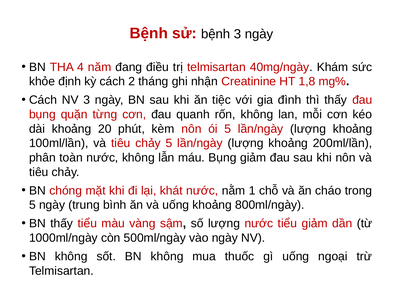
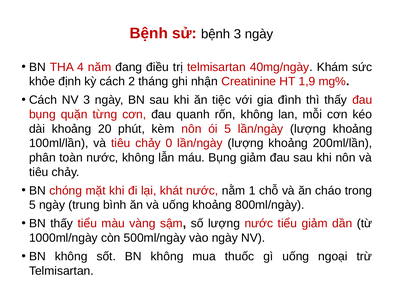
1,8: 1,8 -> 1,9 (307, 82)
chảy 5: 5 -> 0 (169, 143)
